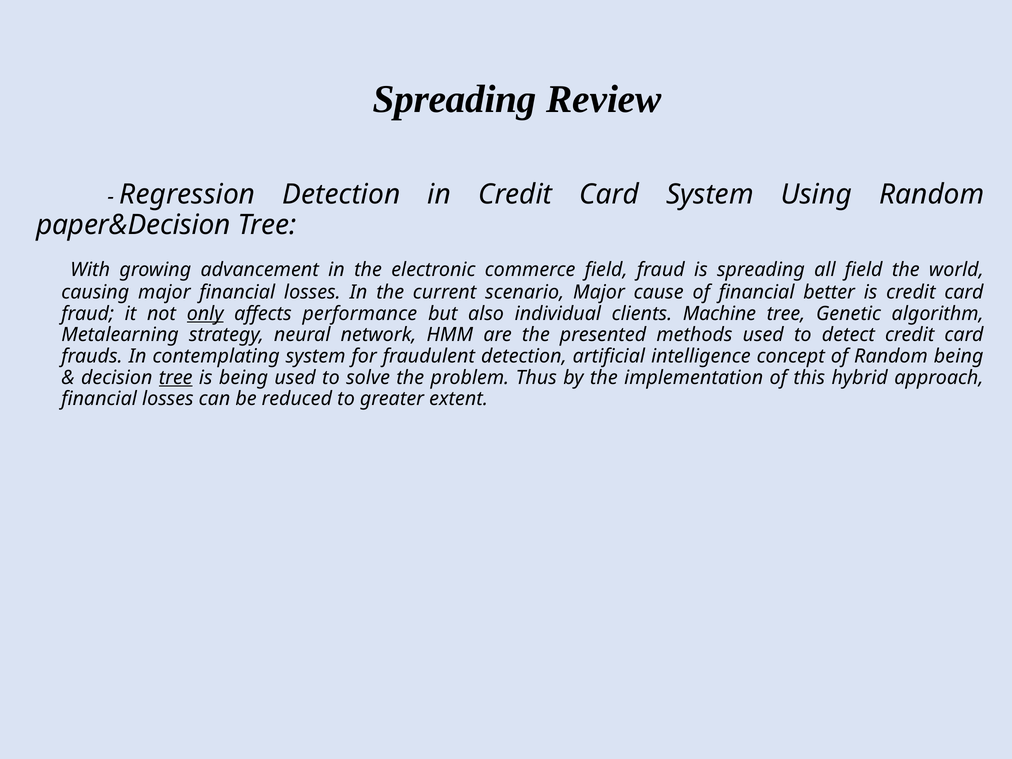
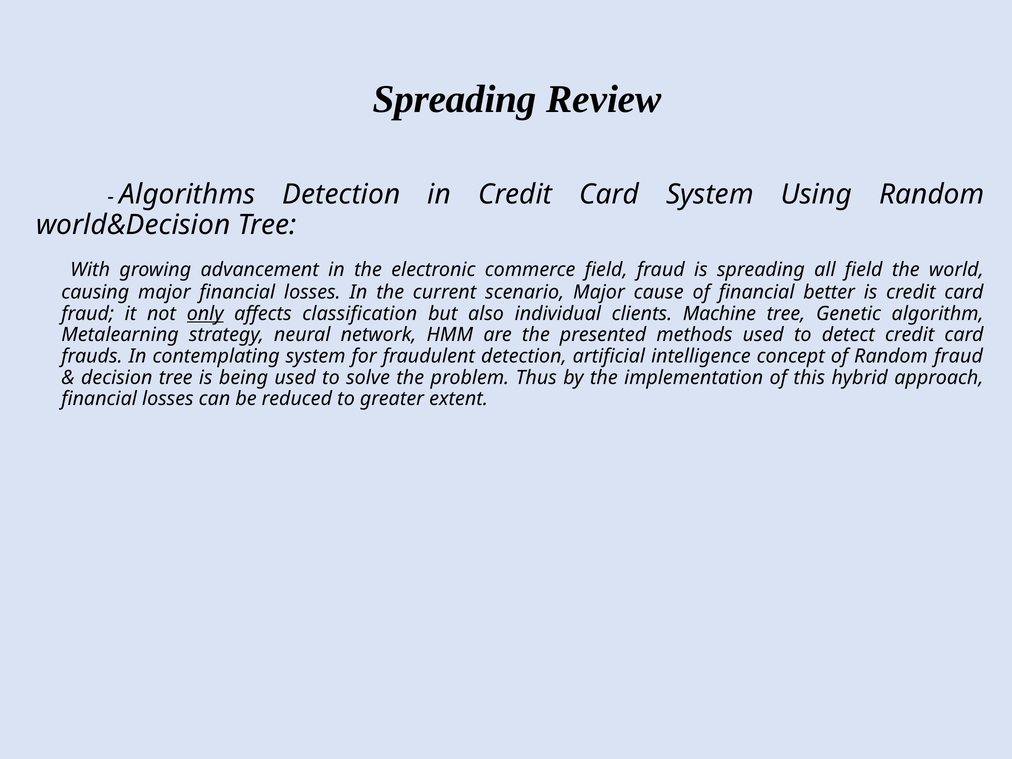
Regression: Regression -> Algorithms (187, 195)
paper&Decision: paper&Decision -> world&Decision (133, 225)
performance: performance -> classification (360, 314)
Random being: being -> fraud (959, 356)
tree underline: present -> none (176, 378)
